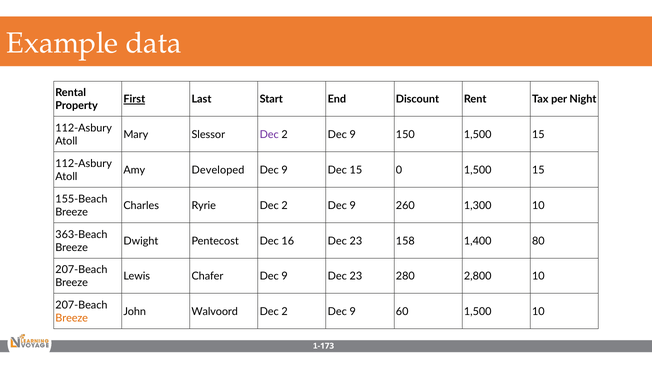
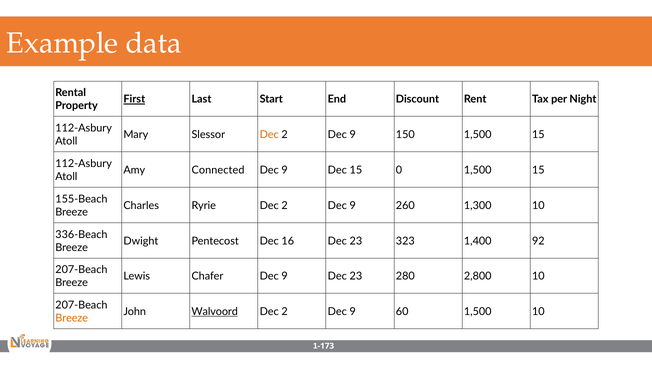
Dec colour: purple -> orange (269, 135)
Developed: Developed -> Connected (218, 170)
363-Beach: 363-Beach -> 336-Beach (81, 234)
158: 158 -> 323 (405, 241)
80: 80 -> 92 (538, 241)
Walvoord underline: none -> present (215, 312)
